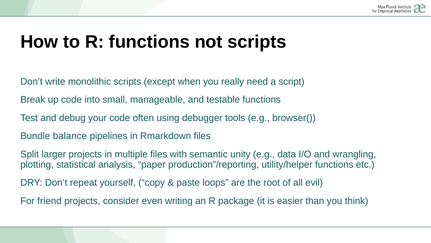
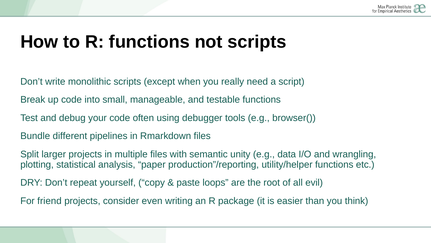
balance: balance -> different (70, 136)
